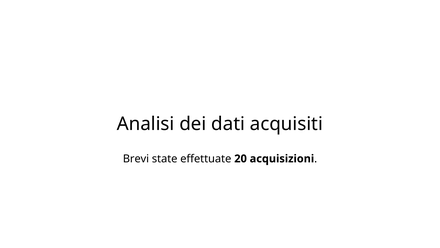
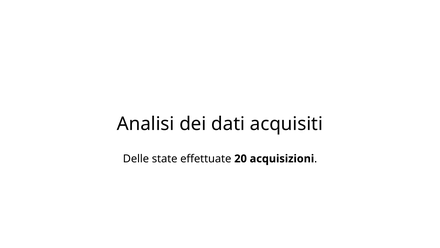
Brevi: Brevi -> Delle (136, 158)
